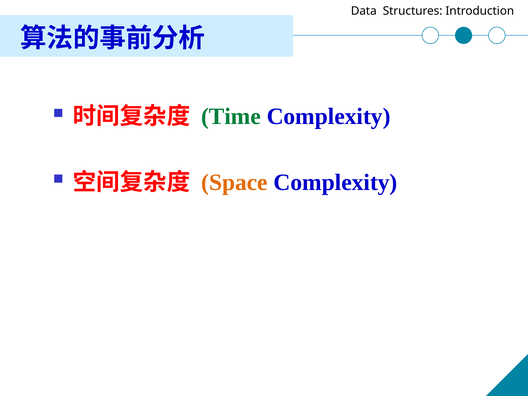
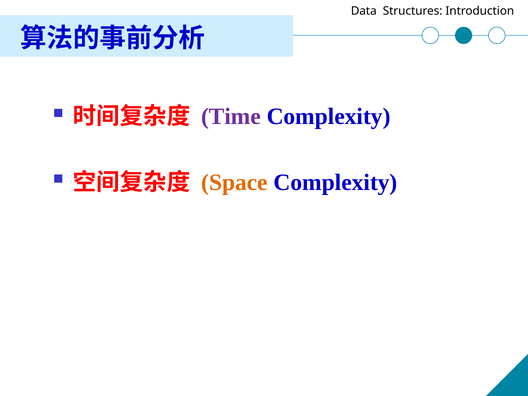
Time colour: green -> purple (231, 117)
